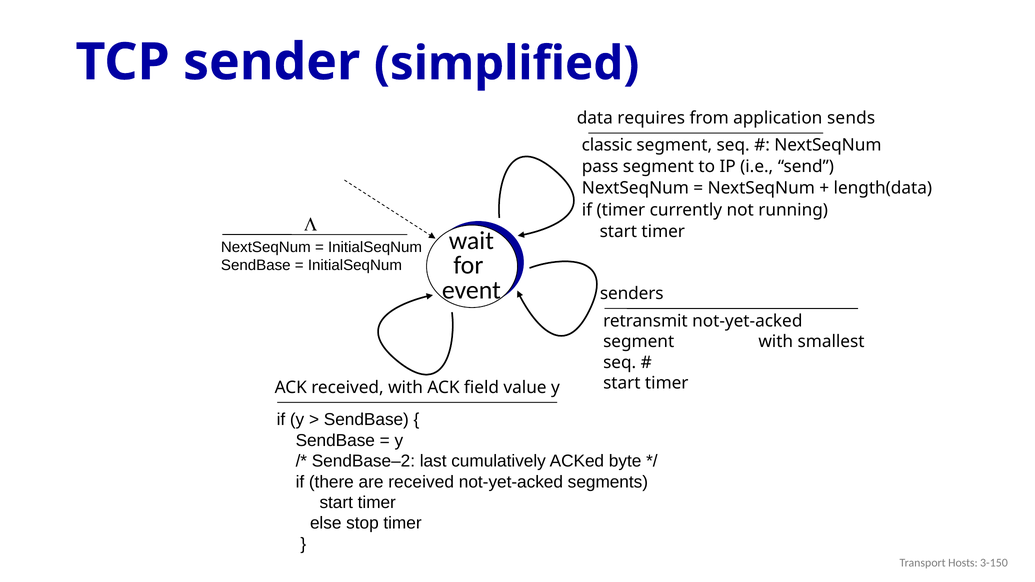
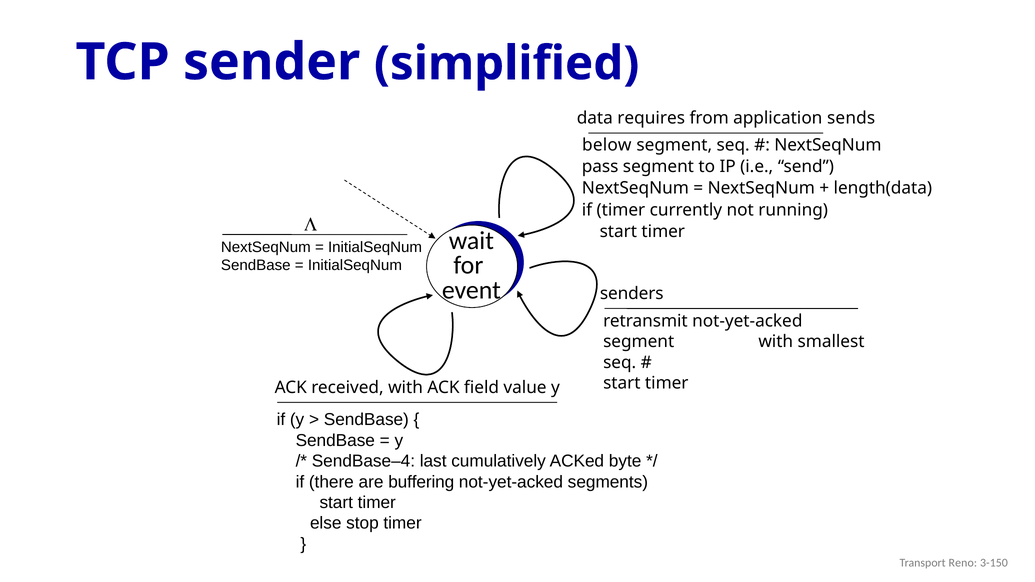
classic: classic -> below (607, 145)
SendBase–2: SendBase–2 -> SendBase–4 (363, 461)
are received: received -> buffering (421, 482)
Hosts: Hosts -> Reno (963, 563)
